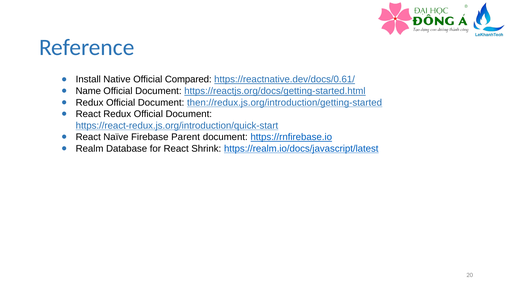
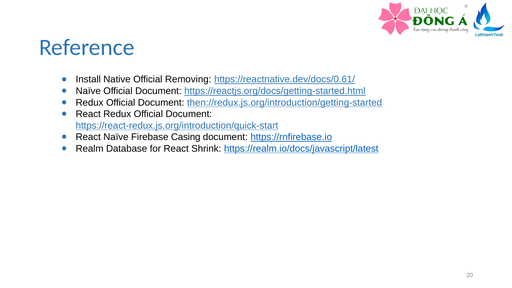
Compared: Compared -> Removing (188, 79)
Name: Name -> Naïve (88, 91)
Parent: Parent -> Casing (186, 137)
